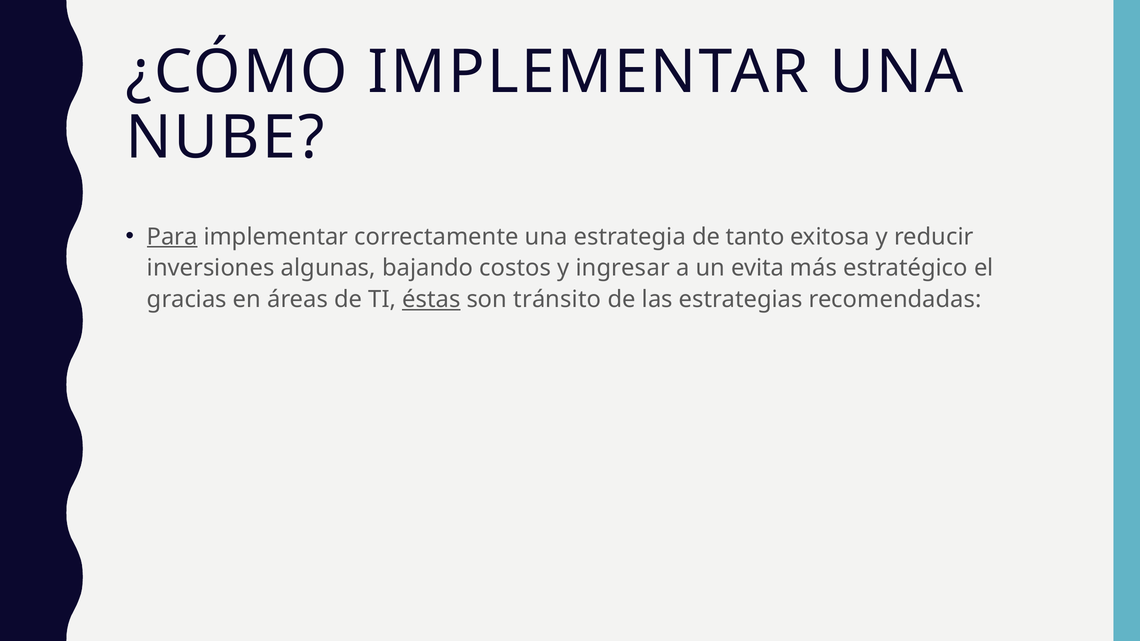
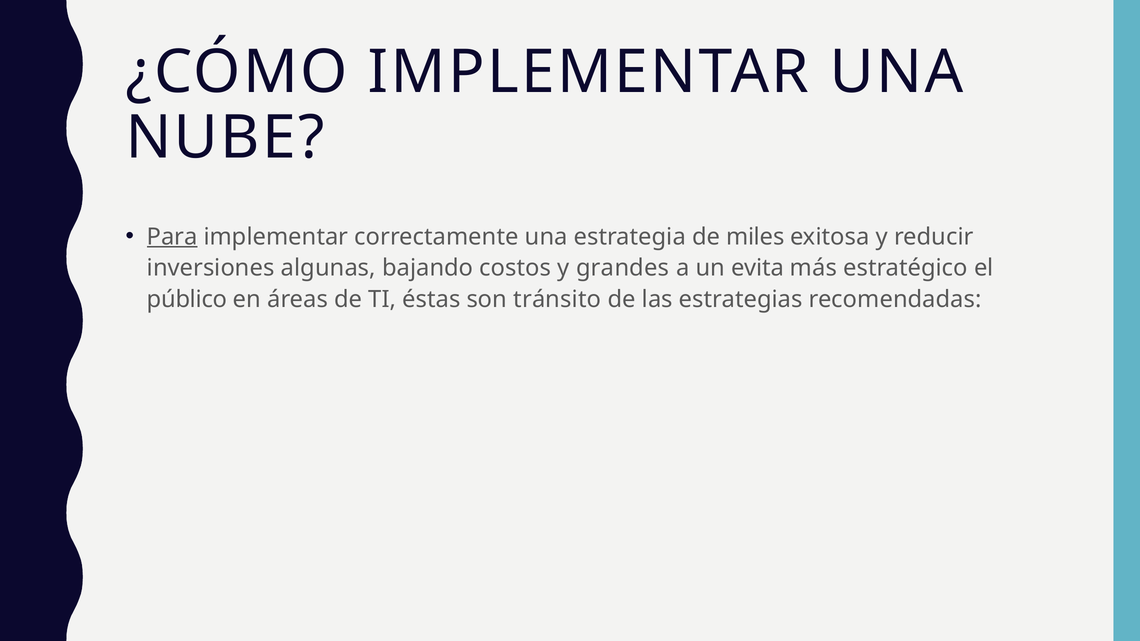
tanto: tanto -> miles (755, 237)
ingresar: ingresar -> grandes (623, 268)
gracias: gracias -> público (187, 299)
éstas underline: present -> none (431, 299)
